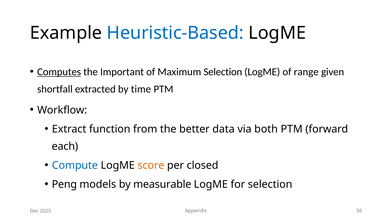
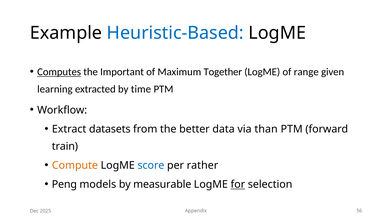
Maximum Selection: Selection -> Together (223, 72)
shortfall: shortfall -> learning (55, 89)
function: function -> datasets (110, 129)
both: both -> than (266, 129)
each: each -> train (65, 146)
Compute colour: blue -> orange (75, 165)
score colour: orange -> blue (151, 165)
closed: closed -> rather (202, 165)
for underline: none -> present (238, 184)
